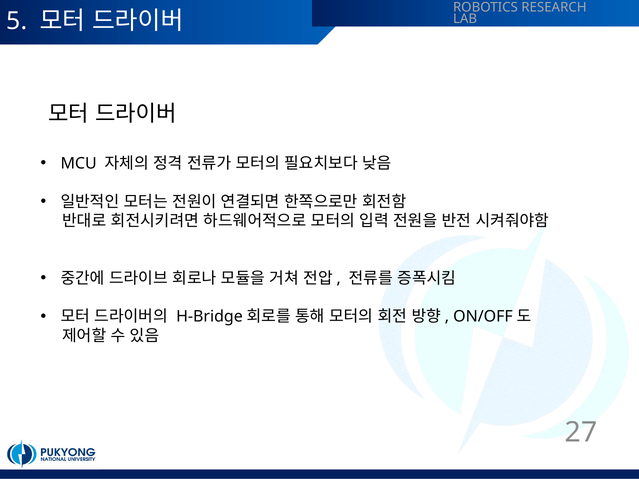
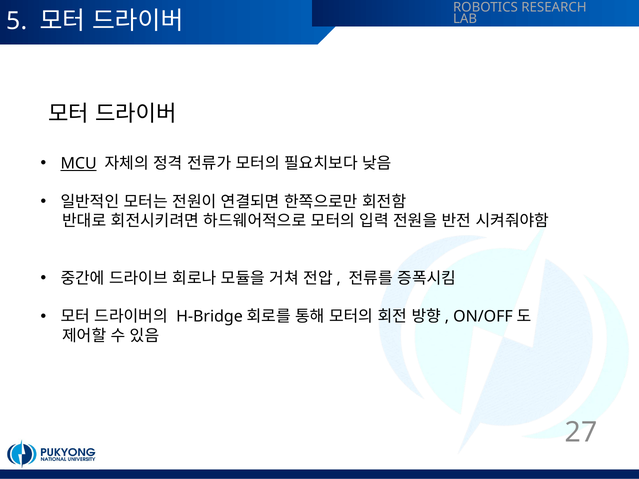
MCU underline: none -> present (79, 164)
